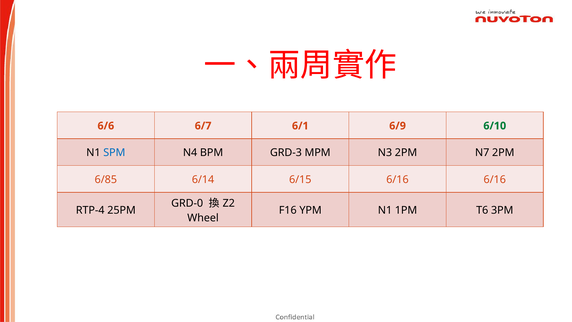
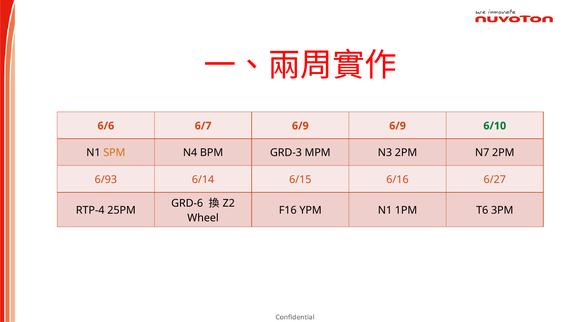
6/7 6/1: 6/1 -> 6/9 (300, 126)
SPM colour: blue -> orange (114, 153)
6/85: 6/85 -> 6/93 (106, 179)
6/16 6/16: 6/16 -> 6/27 (495, 179)
GRD-0: GRD-0 -> GRD-6 (187, 203)
